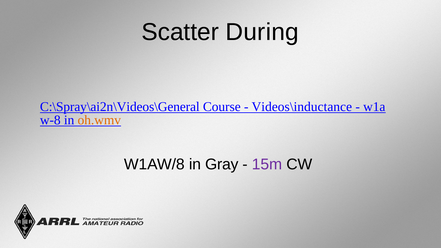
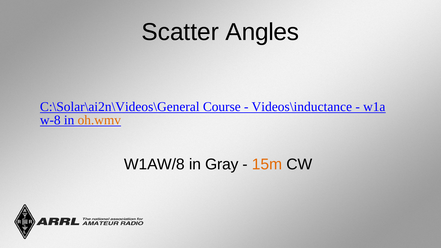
During: During -> Angles (262, 32)
C:\Spray\ai2n\Videos\General: C:\Spray\ai2n\Videos\General -> C:\Solar\ai2n\Videos\General (120, 107)
15m colour: purple -> orange (267, 164)
